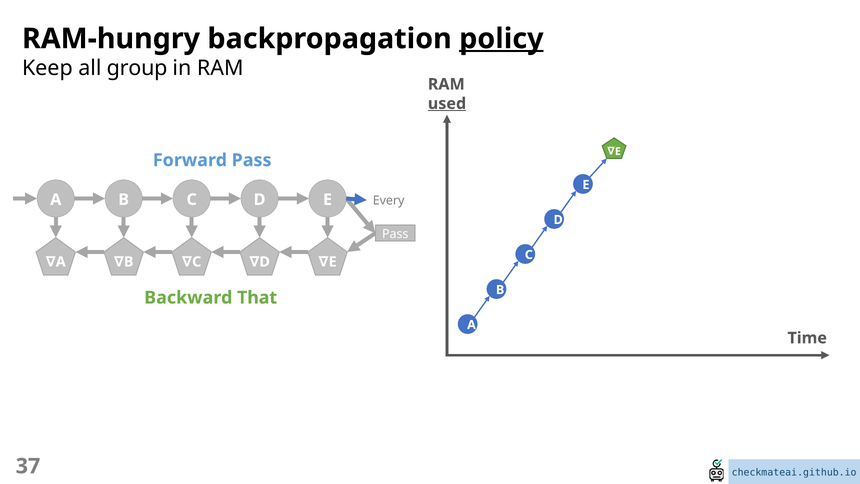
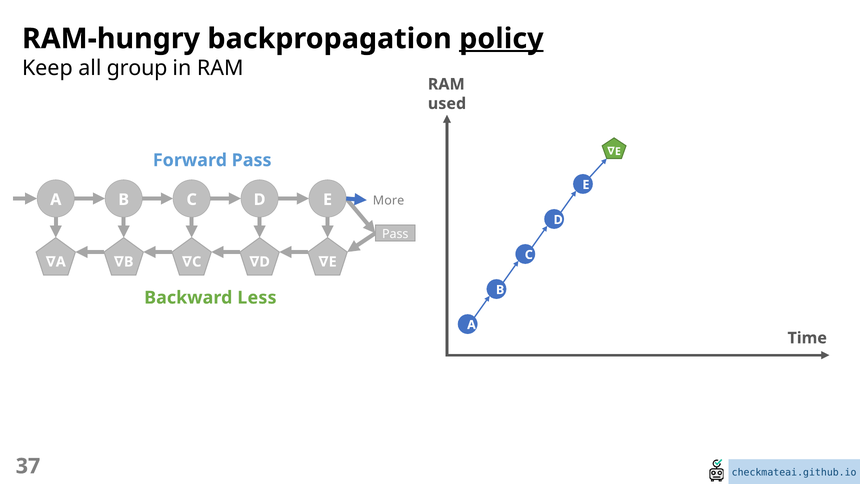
used underline: present -> none (447, 104)
Every: Every -> More (389, 201)
That: That -> Less (257, 298)
